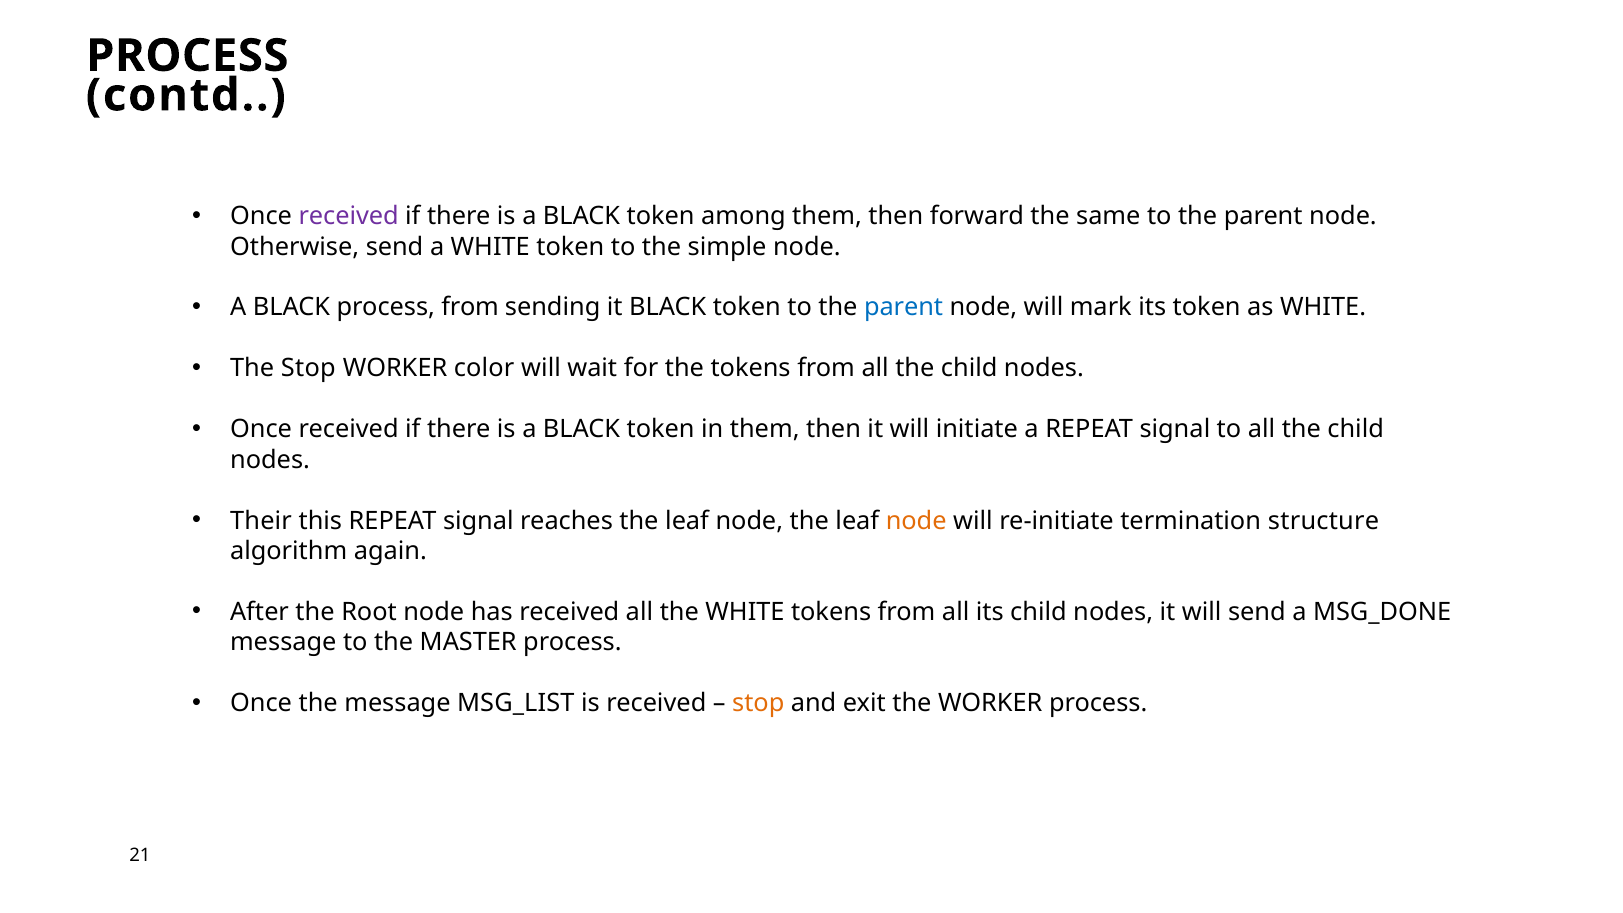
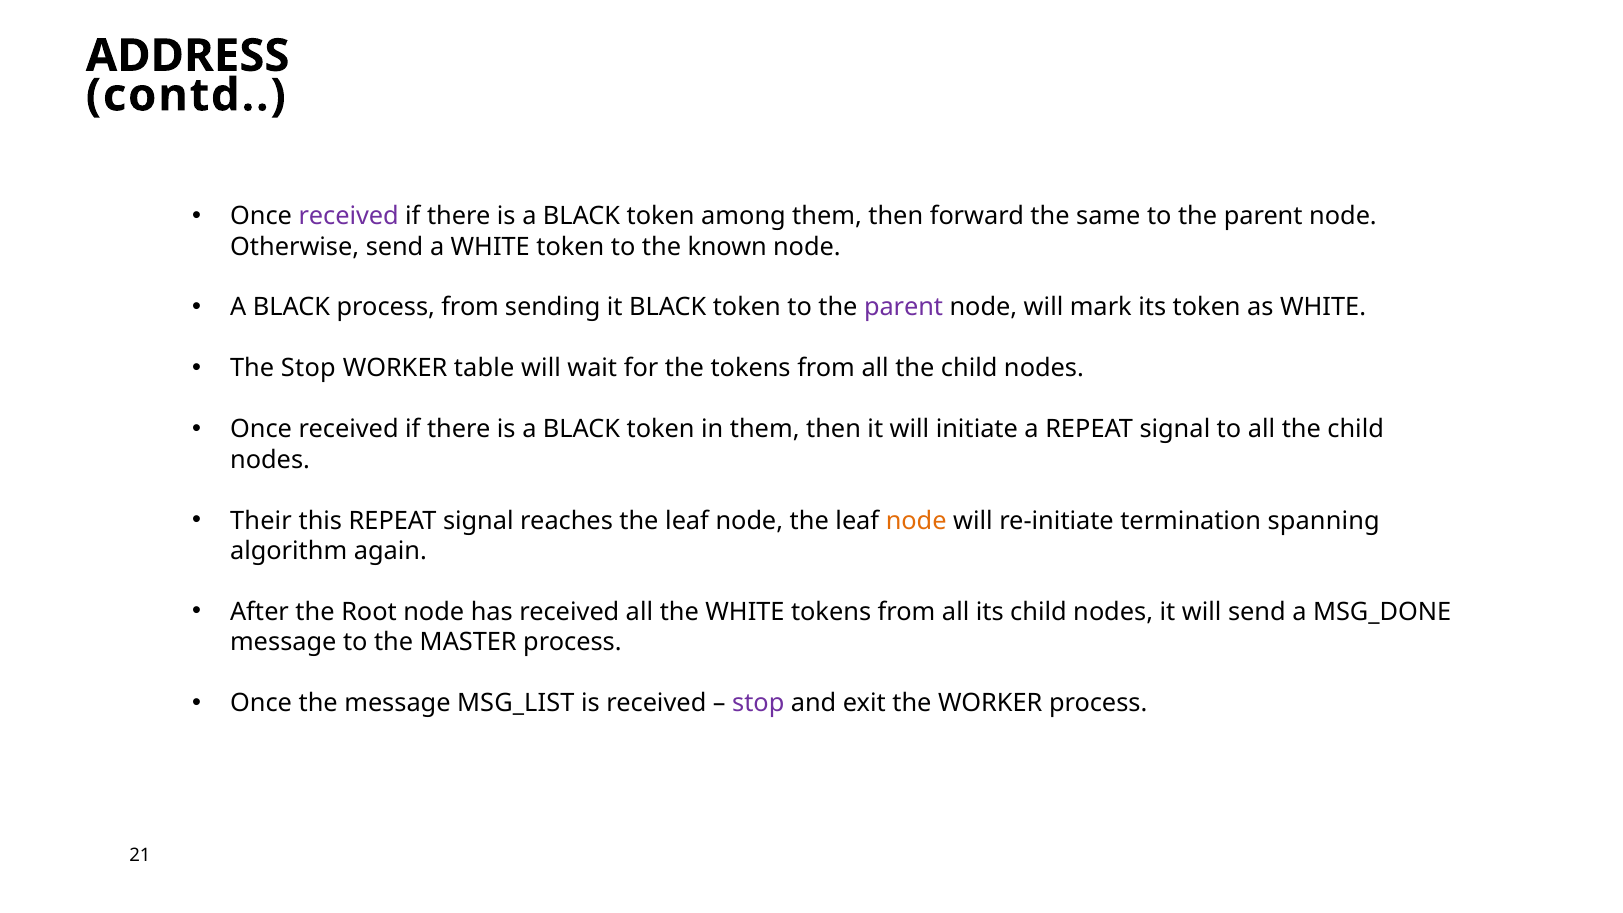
PROCESS: PROCESS -> ADDRESS (188, 56)
simple: simple -> known (727, 247)
parent colour: blue -> purple (904, 308)
color: color -> table (484, 368)
structure: structure -> spanning (1324, 521)
stop colour: orange -> purple (758, 703)
